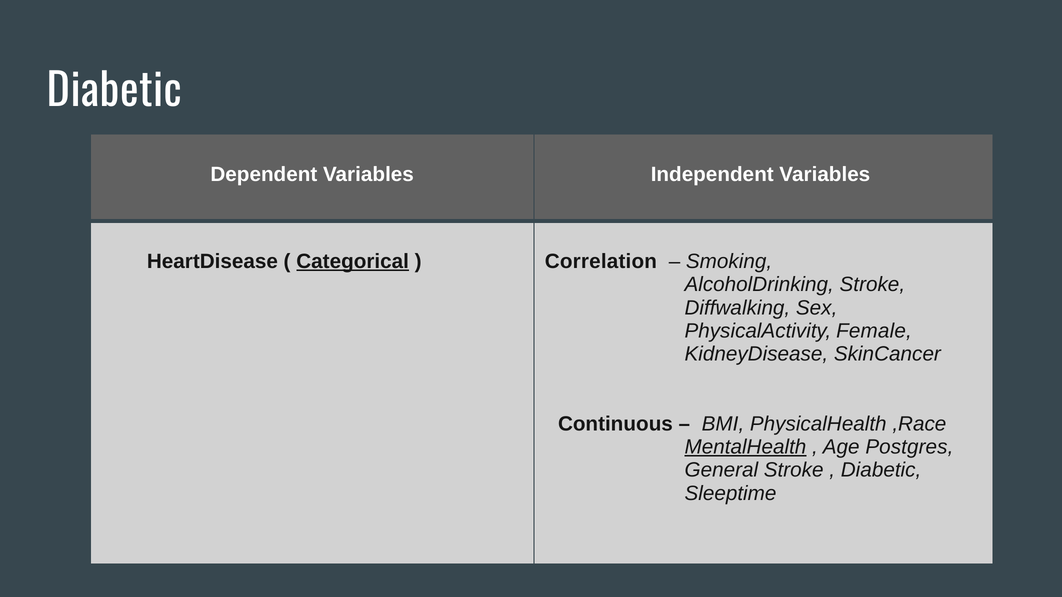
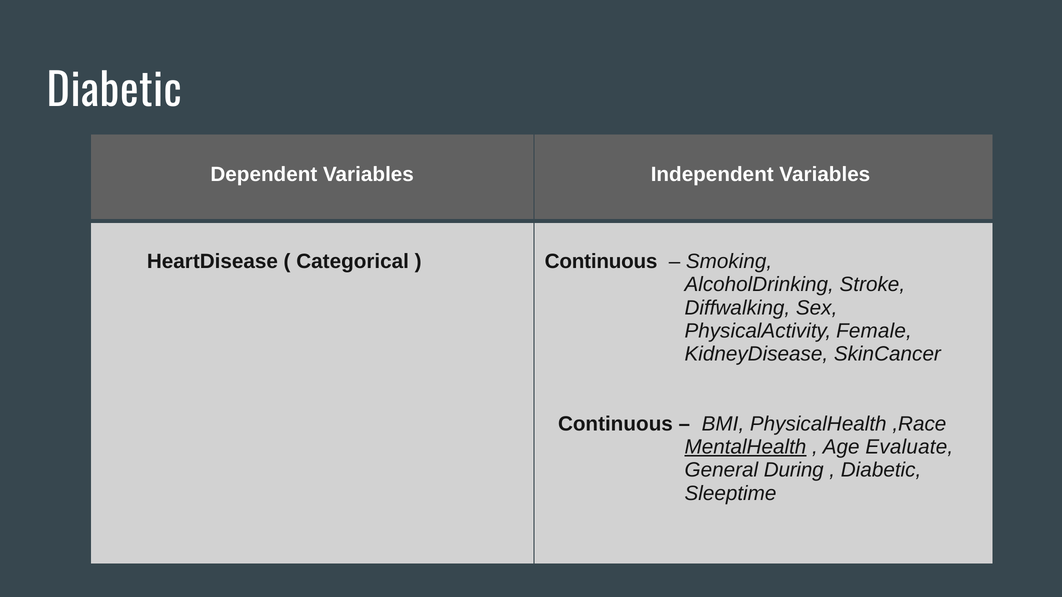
Categorical underline: present -> none (353, 262)
Correlation: Correlation -> Continuous (601, 262)
Postgres: Postgres -> Evaluate (909, 447)
General Stroke: Stroke -> During (794, 470)
